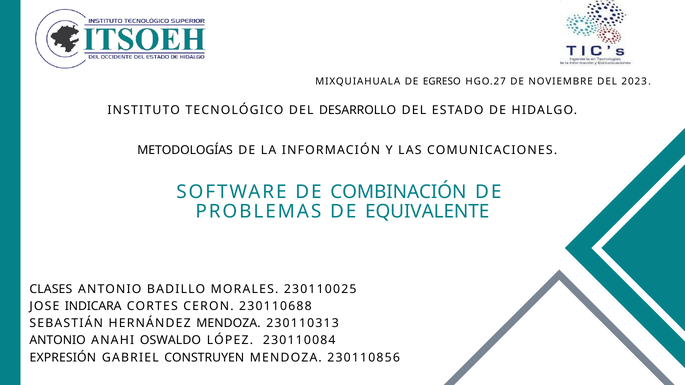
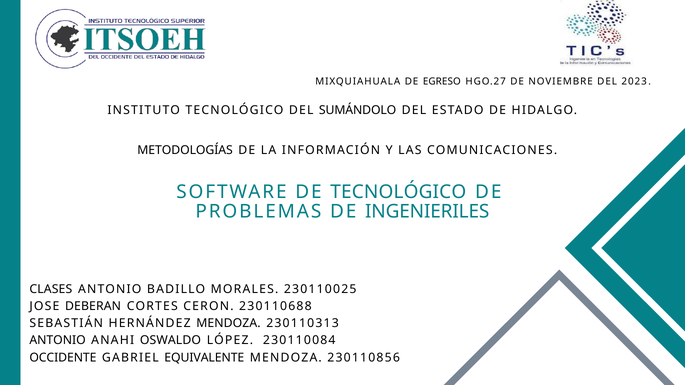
DESARROLLO: DESARROLLO -> SUMÁNDOLO (358, 110)
DE COMBINACIÓN: COMBINACIÓN -> TECNOLÓGICO (398, 192)
EQUIVALENTE: EQUIVALENTE -> INGENIERILES (427, 212)
INDICARA: INDICARA -> DEBERAN (93, 307)
EXPRESIÓN: EXPRESIÓN -> OCCIDENTE (63, 358)
CONSTRUYEN: CONSTRUYEN -> EQUIVALENTE (204, 358)
